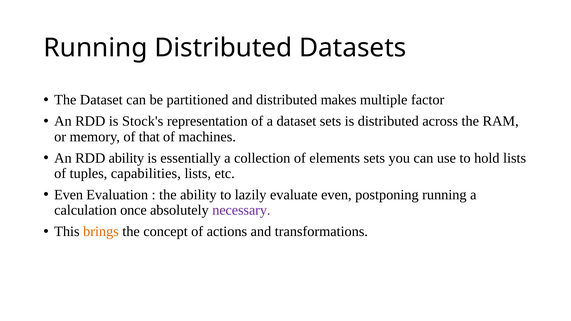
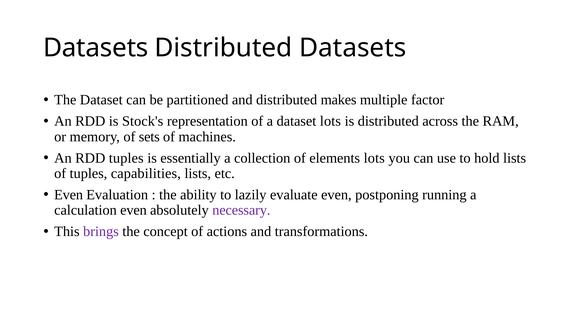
Running: Running -> Datasets (96, 48)
dataset sets: sets -> lots (330, 121)
that: that -> sets (149, 137)
RDD ability: ability -> tuples (126, 158)
elements sets: sets -> lots (374, 158)
calculation once: once -> even (134, 210)
brings colour: orange -> purple (101, 232)
